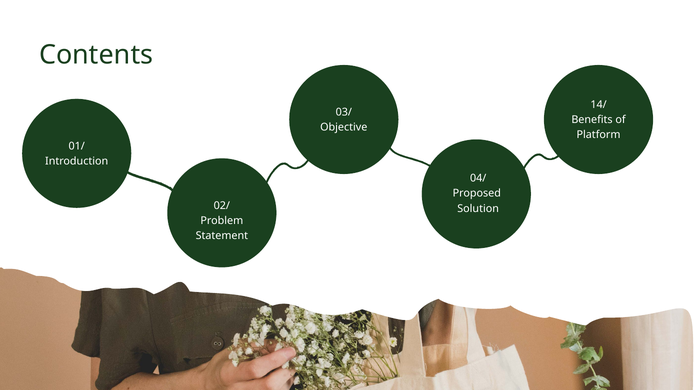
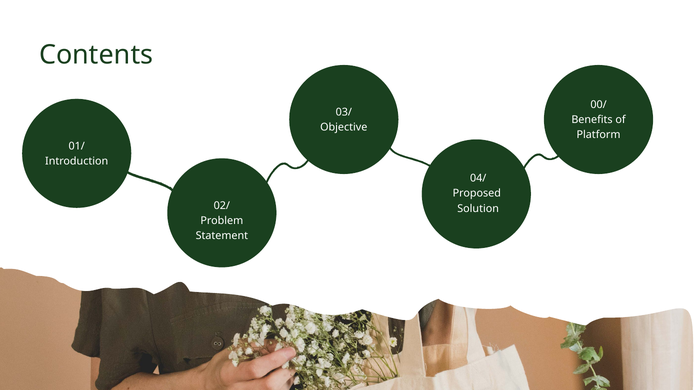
14/: 14/ -> 00/ (599, 105)
